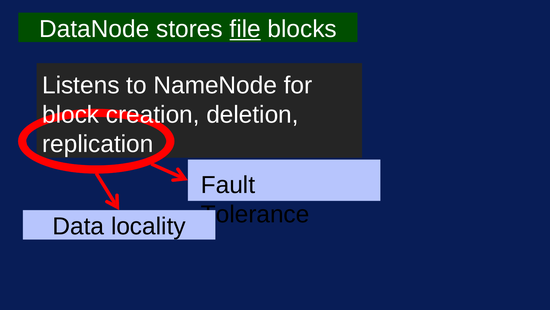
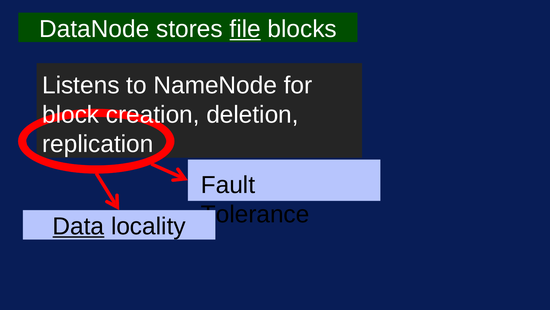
Data underline: none -> present (78, 226)
